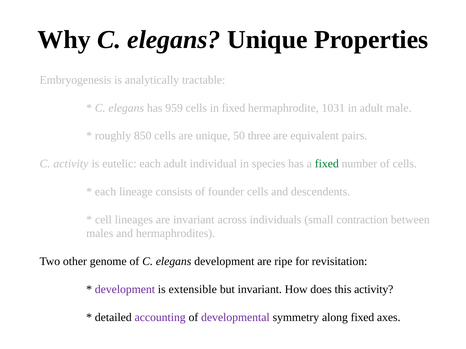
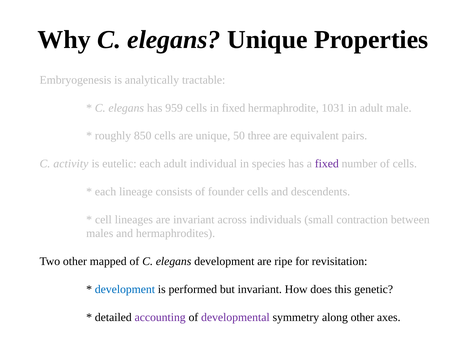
fixed colour: green -> purple (327, 164)
genome: genome -> mapped (108, 262)
development colour: purple -> blue (125, 290)
extensible: extensible -> performed (193, 290)
this activity: activity -> genetic (374, 290)
along fixed: fixed -> other (362, 318)
